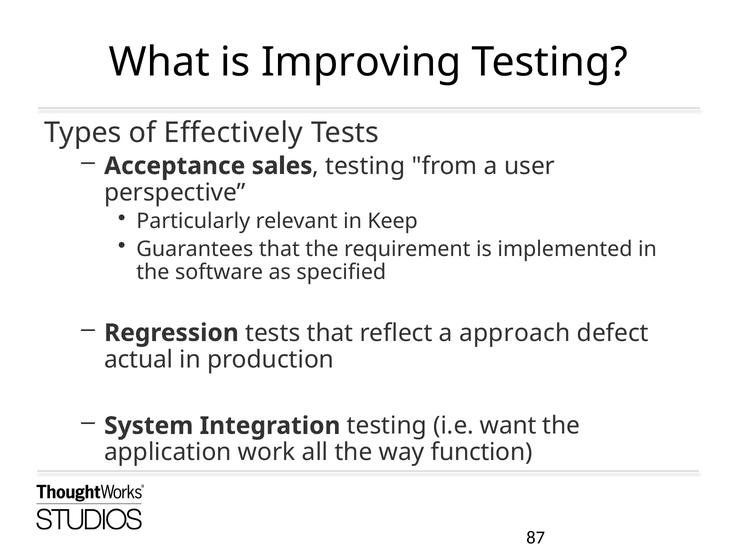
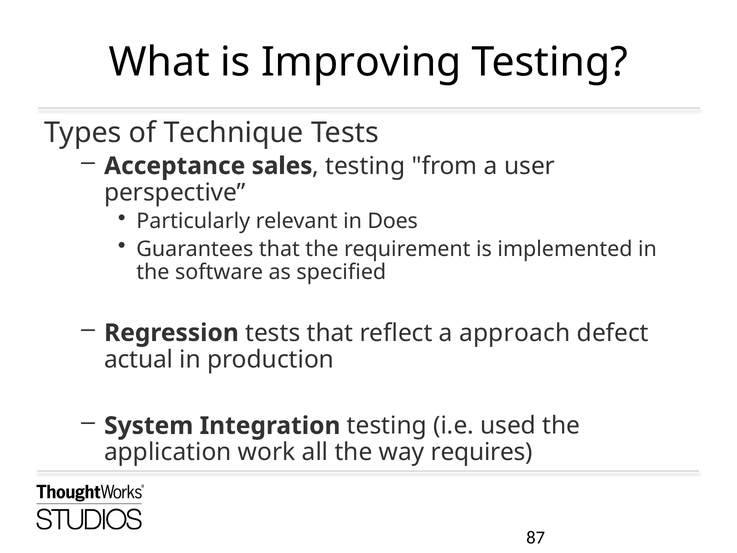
Effectively: Effectively -> Technique (234, 132)
Keep: Keep -> Does (393, 221)
want: want -> used (508, 426)
function: function -> requires (482, 452)
